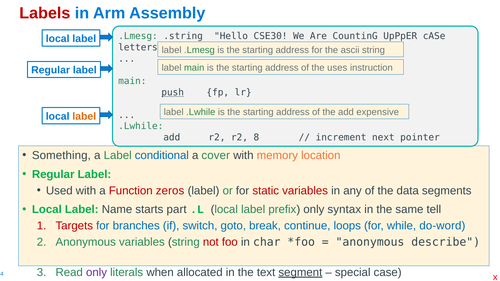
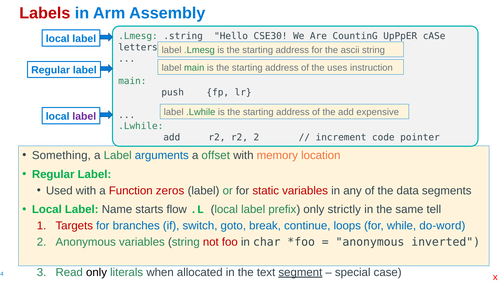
push underline: present -> none (173, 93)
label colour: orange -> purple (84, 117)
r2 8: 8 -> 2 (256, 138)
next: next -> code (383, 138)
conditional: conditional -> arguments (162, 155)
cover: cover -> offset (216, 155)
part: part -> flow (177, 210)
syntax: syntax -> strictly (344, 210)
describe: describe -> inverted (446, 242)
only colour: purple -> black (97, 272)
